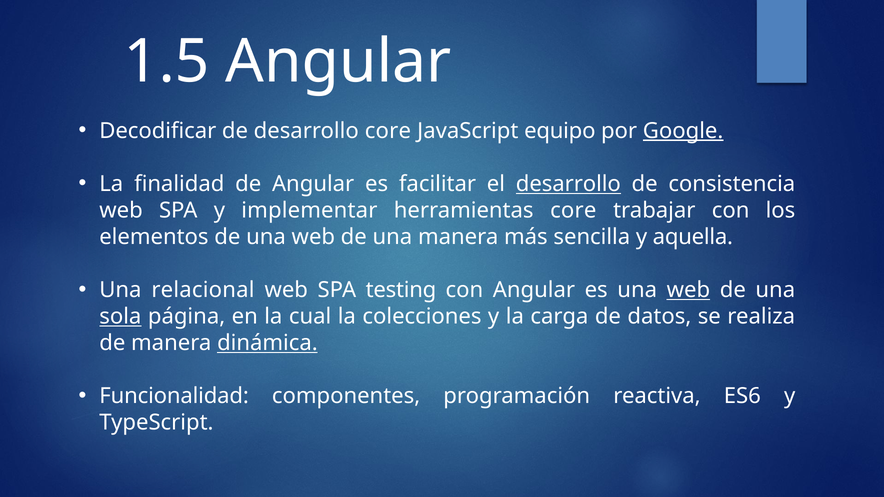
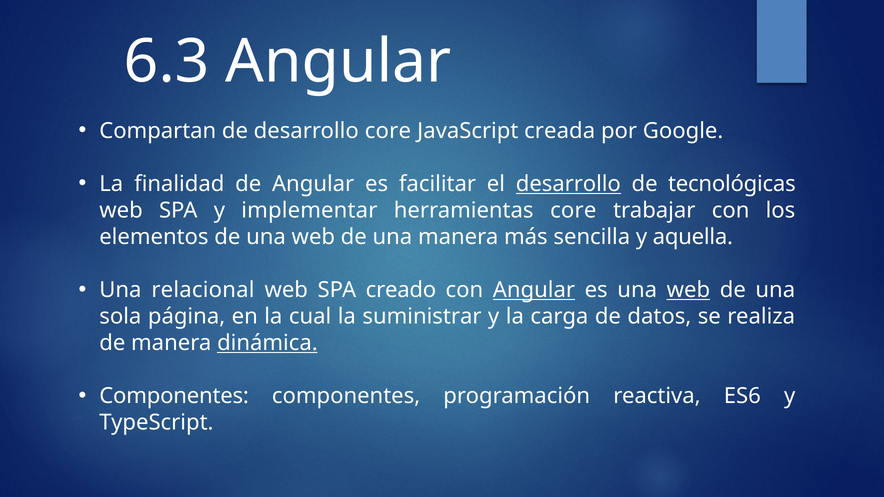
1.5: 1.5 -> 6.3 (167, 62)
Decodificar: Decodificar -> Compartan (158, 131)
equipo: equipo -> creada (560, 131)
Google underline: present -> none (683, 131)
consistencia: consistencia -> tecnológicas (732, 184)
testing: testing -> creado (401, 290)
Angular underline: none -> present (534, 290)
sola underline: present -> none (120, 317)
colecciones: colecciones -> suministrar (422, 317)
Funcionalidad: Funcionalidad -> Componentes (174, 396)
